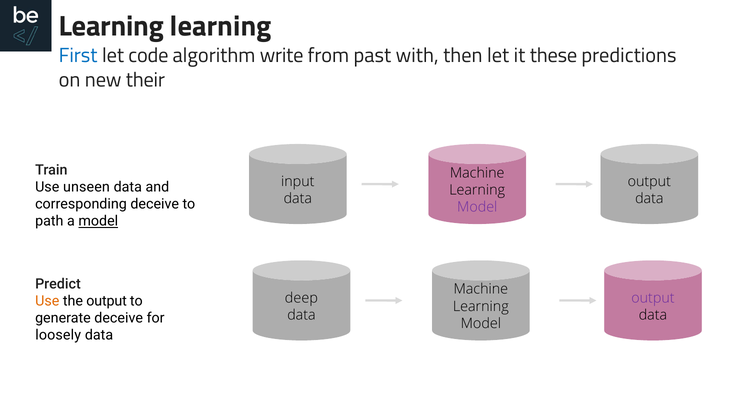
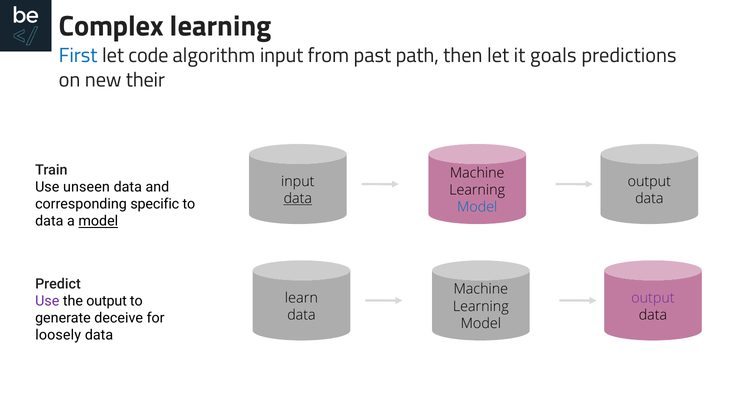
Learning: Learning -> Complex (111, 26)
algorithm write: write -> input (282, 55)
with: with -> path (417, 55)
these: these -> goals (553, 55)
data underline: none -> present (298, 199)
corresponding deceive: deceive -> specific (155, 204)
Model colour: purple -> blue (477, 207)
path: path -> data (49, 221)
deep: deep -> learn (301, 298)
Use colour: orange -> purple (47, 301)
